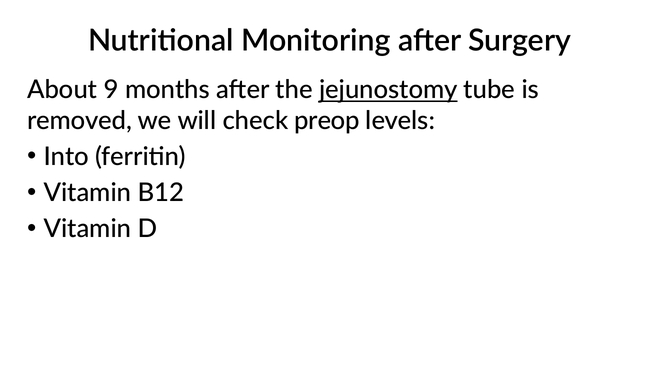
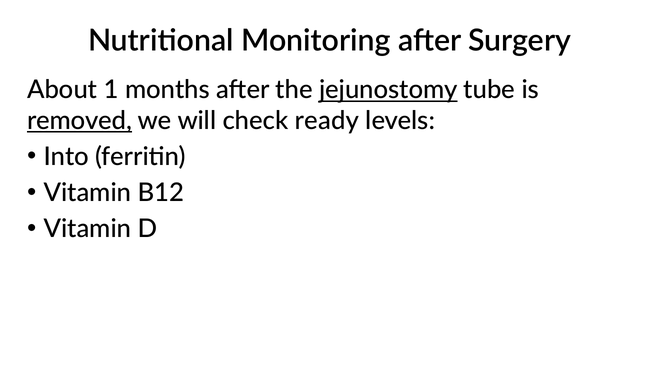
9: 9 -> 1 (111, 90)
removed underline: none -> present (80, 121)
preop: preop -> ready (327, 121)
